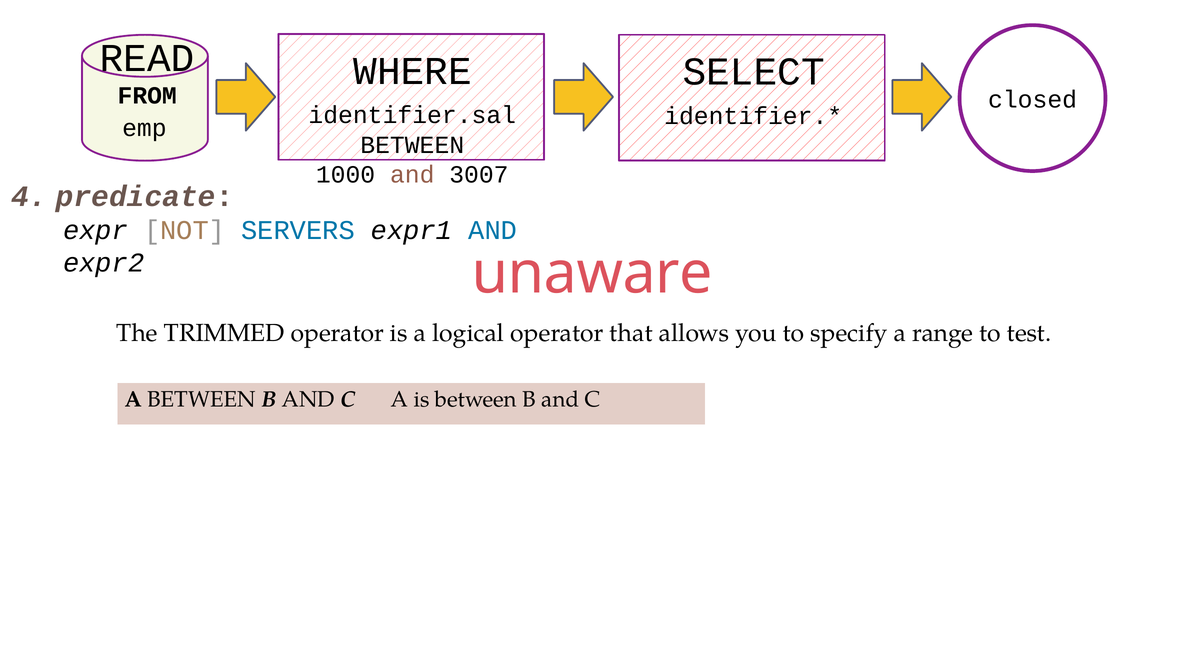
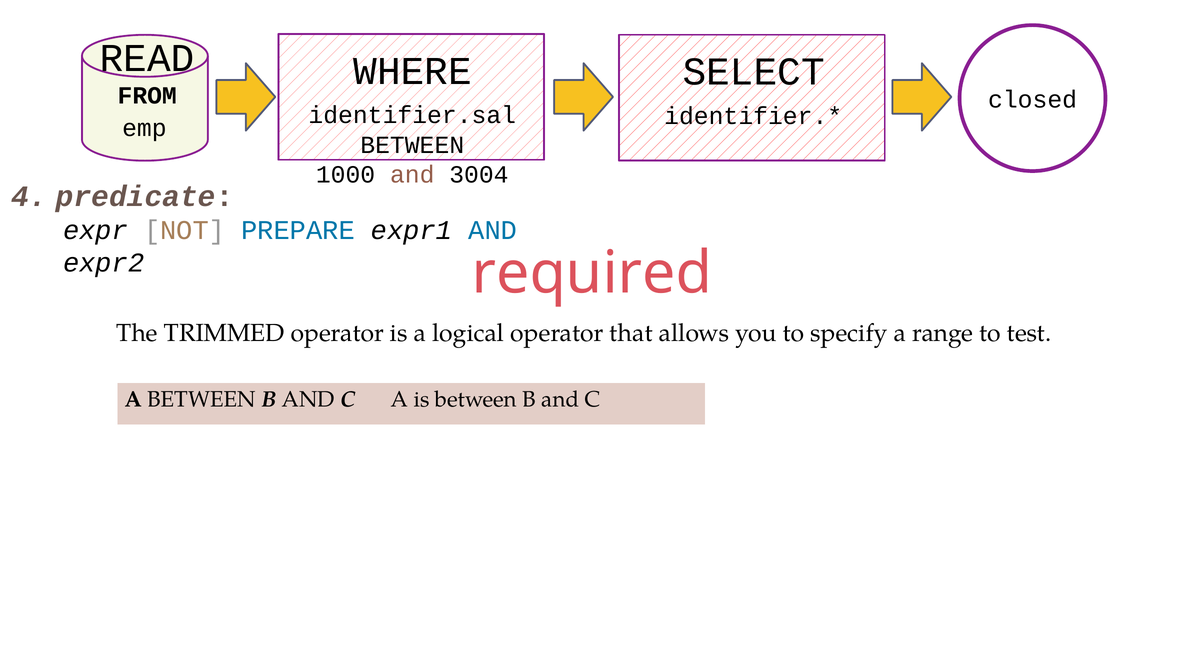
3007: 3007 -> 3004 (479, 175)
SERVERS: SERVERS -> PREPARE (298, 230)
unaware: unaware -> required (592, 273)
